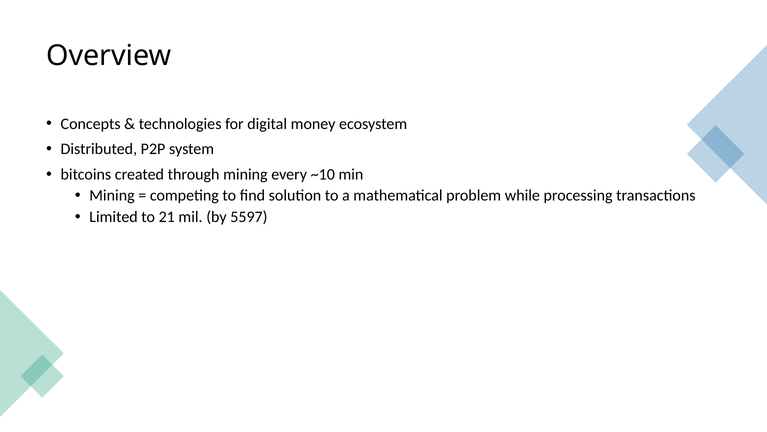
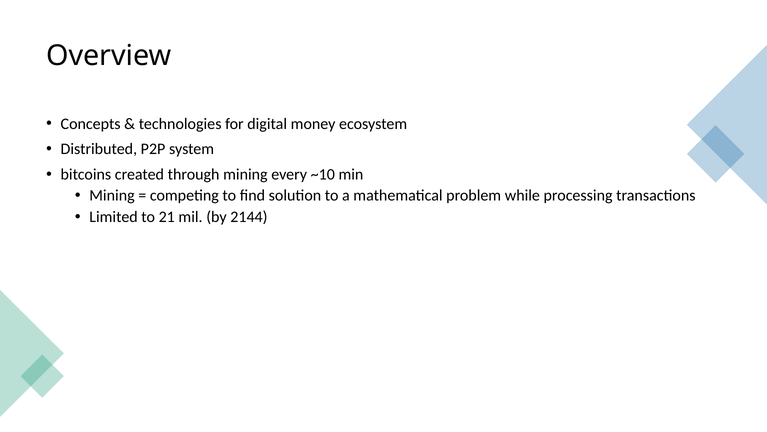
5597: 5597 -> 2144 (249, 217)
